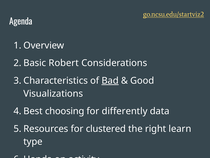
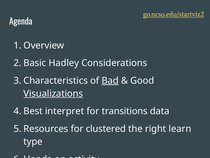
Robert: Robert -> Hadley (64, 63)
Visualizations underline: none -> present (53, 93)
choosing: choosing -> interpret (65, 111)
differently: differently -> transitions (125, 111)
